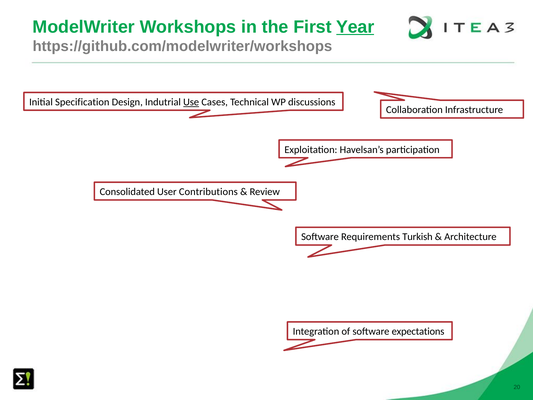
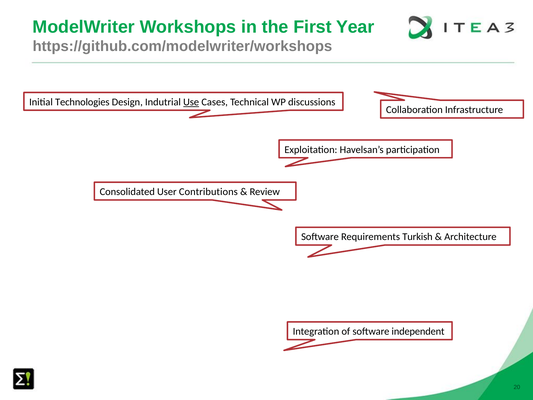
Year underline: present -> none (355, 27)
Specification: Specification -> Technologies (82, 102)
expectations: expectations -> independent (418, 331)
